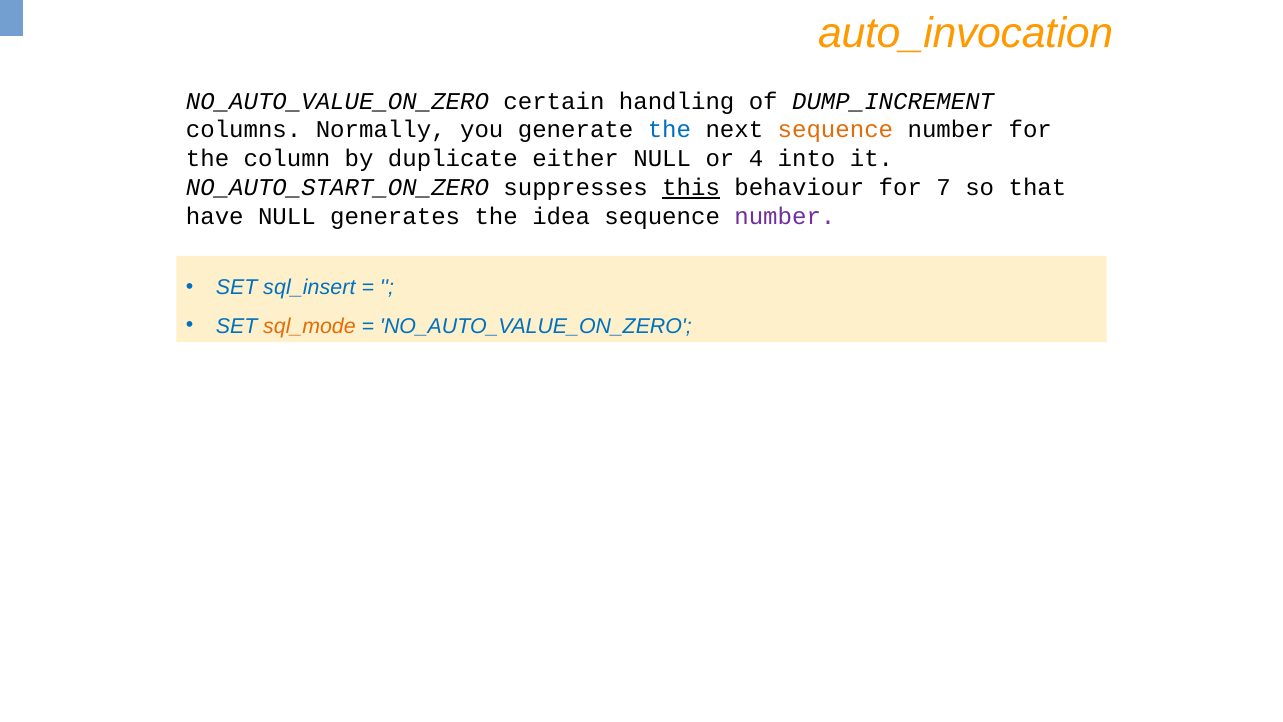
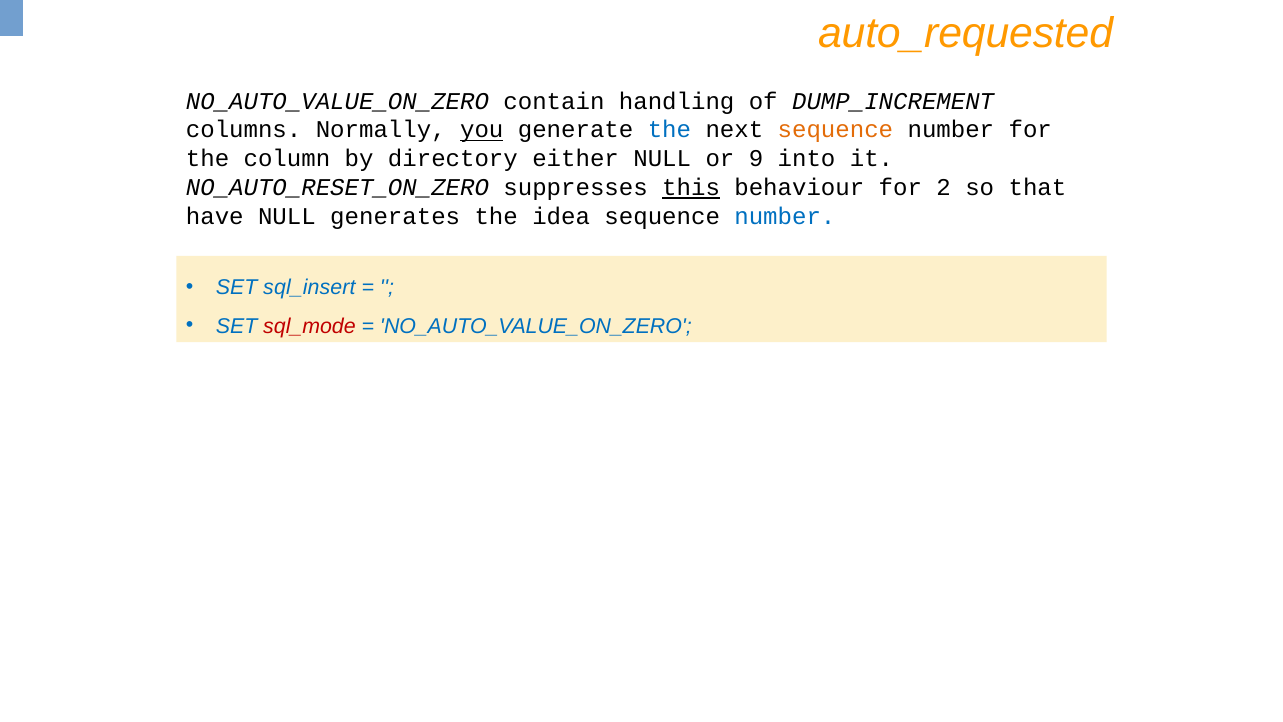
auto_invocation: auto_invocation -> auto_requested (966, 33)
certain: certain -> contain (554, 101)
you underline: none -> present (482, 130)
duplicate: duplicate -> directory (453, 159)
4: 4 -> 9 (756, 159)
NO_AUTO_START_ON_ZERO: NO_AUTO_START_ON_ZERO -> NO_AUTO_RESET_ON_ZERO (337, 188)
7: 7 -> 2 (944, 188)
number colour: purple -> blue (785, 216)
sql_mode colour: orange -> red (309, 326)
